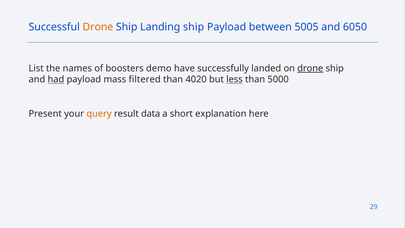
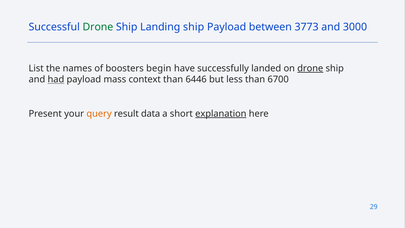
Drone colour: orange -> green (98, 27)
5005: 5005 -> 3773 (307, 27)
6050: 6050 -> 3000 (355, 27)
demo: demo -> begin (159, 68)
filtered: filtered -> context (145, 79)
4020: 4020 -> 6446 (196, 79)
less underline: present -> none (235, 79)
5000: 5000 -> 6700 (278, 79)
explanation underline: none -> present (221, 114)
